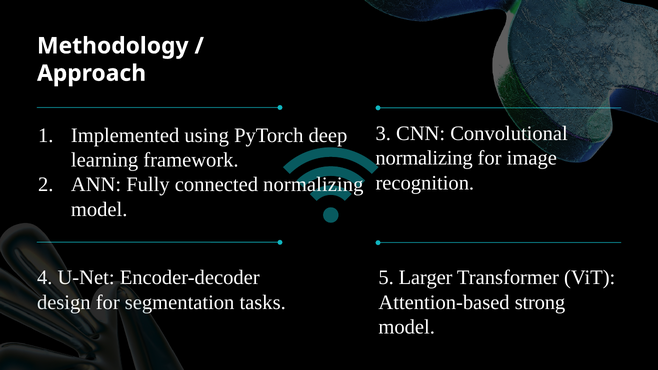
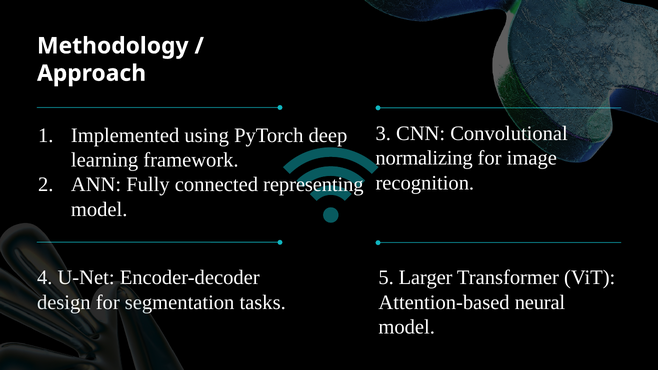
connected normalizing: normalizing -> representing (313, 185)
strong: strong -> neural (540, 302)
